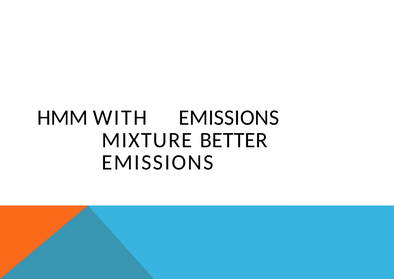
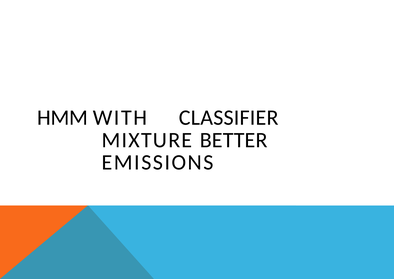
WITH EMISSIONS: EMISSIONS -> CLASSIFIER (229, 117)
